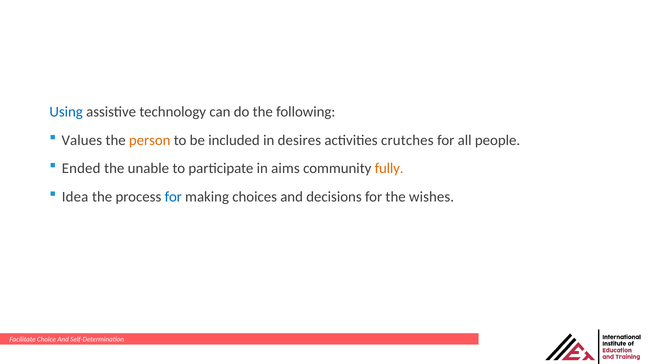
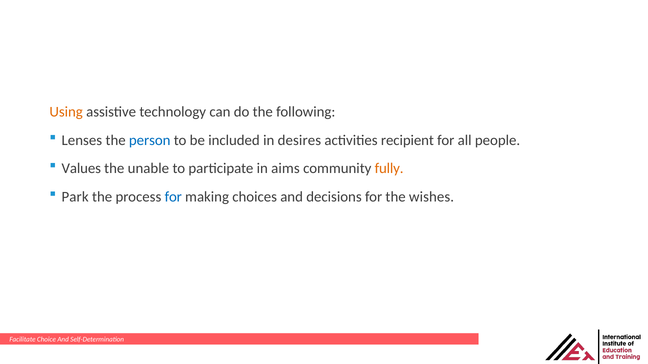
Using colour: blue -> orange (66, 112)
Values: Values -> Lenses (82, 140)
person colour: orange -> blue (150, 140)
crutches: crutches -> recipient (407, 140)
Ended: Ended -> Values (81, 169)
Idea: Idea -> Park (75, 197)
